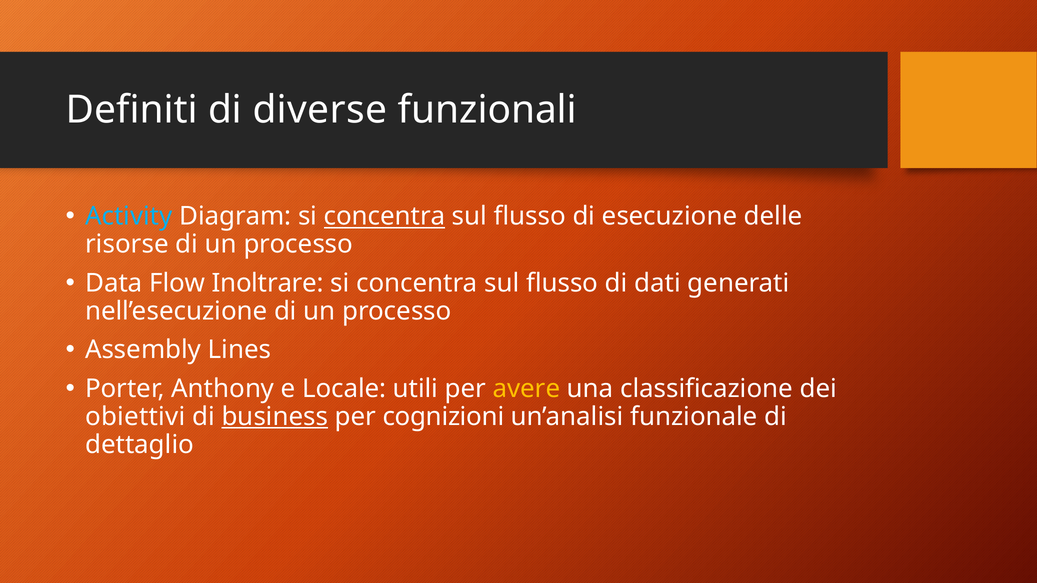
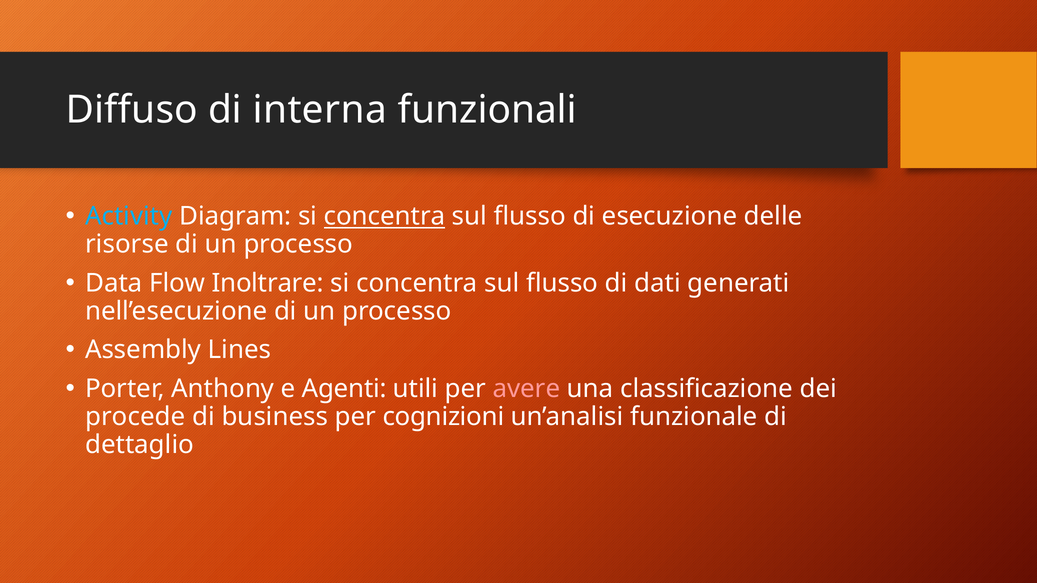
Definiti: Definiti -> Diffuso (132, 110)
diverse: diverse -> interna (320, 110)
Locale: Locale -> Agenti (344, 389)
avere colour: yellow -> pink (526, 389)
obiettivi: obiettivi -> procede (135, 417)
business underline: present -> none (275, 417)
